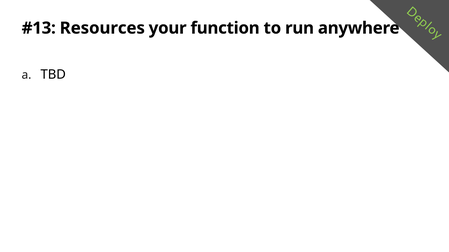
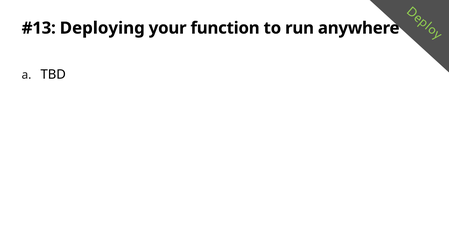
Resources: Resources -> Deploying (102, 28)
